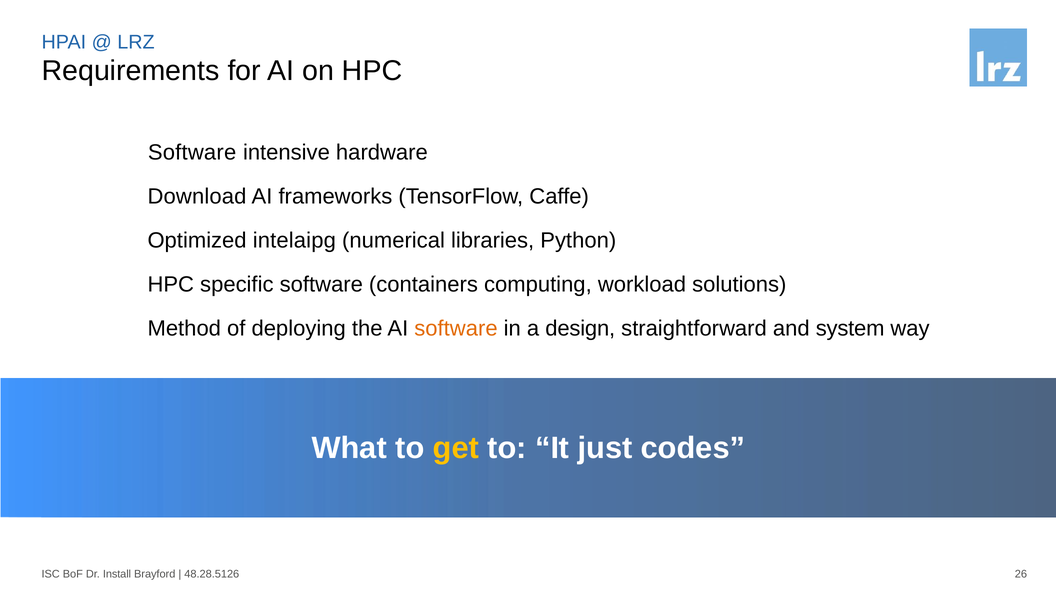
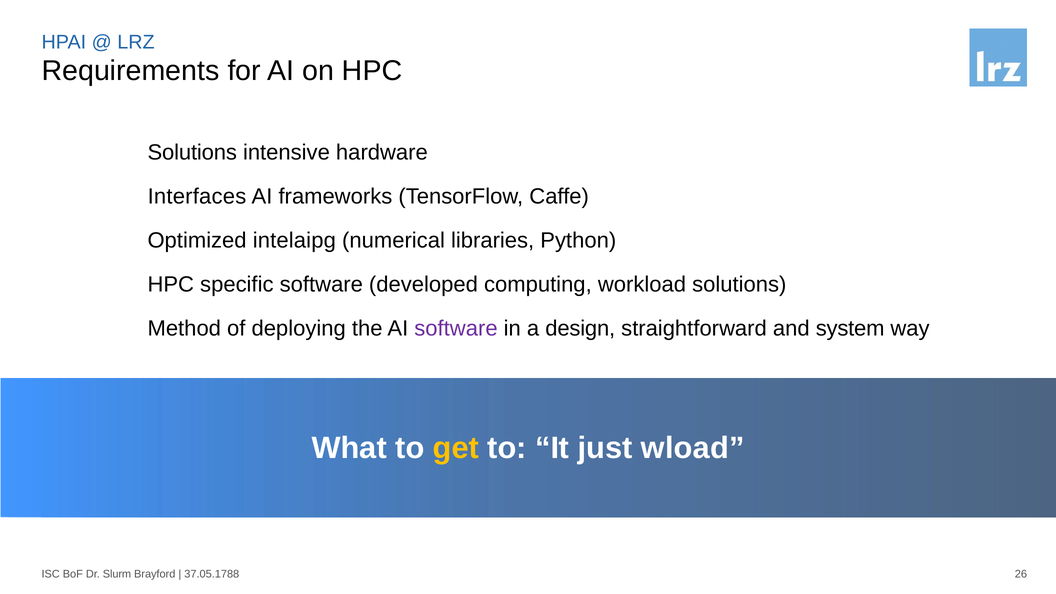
Software: Software -> Solutions (192, 152)
Download: Download -> Interfaces (197, 196)
containers: containers -> developed (423, 285)
software colour: orange -> purple (456, 329)
codes: codes -> wload (693, 448)
Install: Install -> Slurm (117, 574)
48.28.5126: 48.28.5126 -> 37.05.1788 (212, 574)
